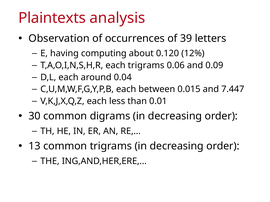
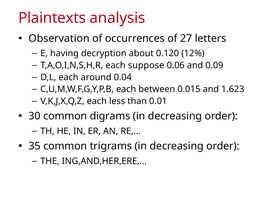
39: 39 -> 27 (186, 38)
computing: computing -> decryption (104, 53)
each trigrams: trigrams -> suppose (146, 65)
7.447: 7.447 -> 1.623 (233, 89)
13: 13 -> 35 (35, 146)
